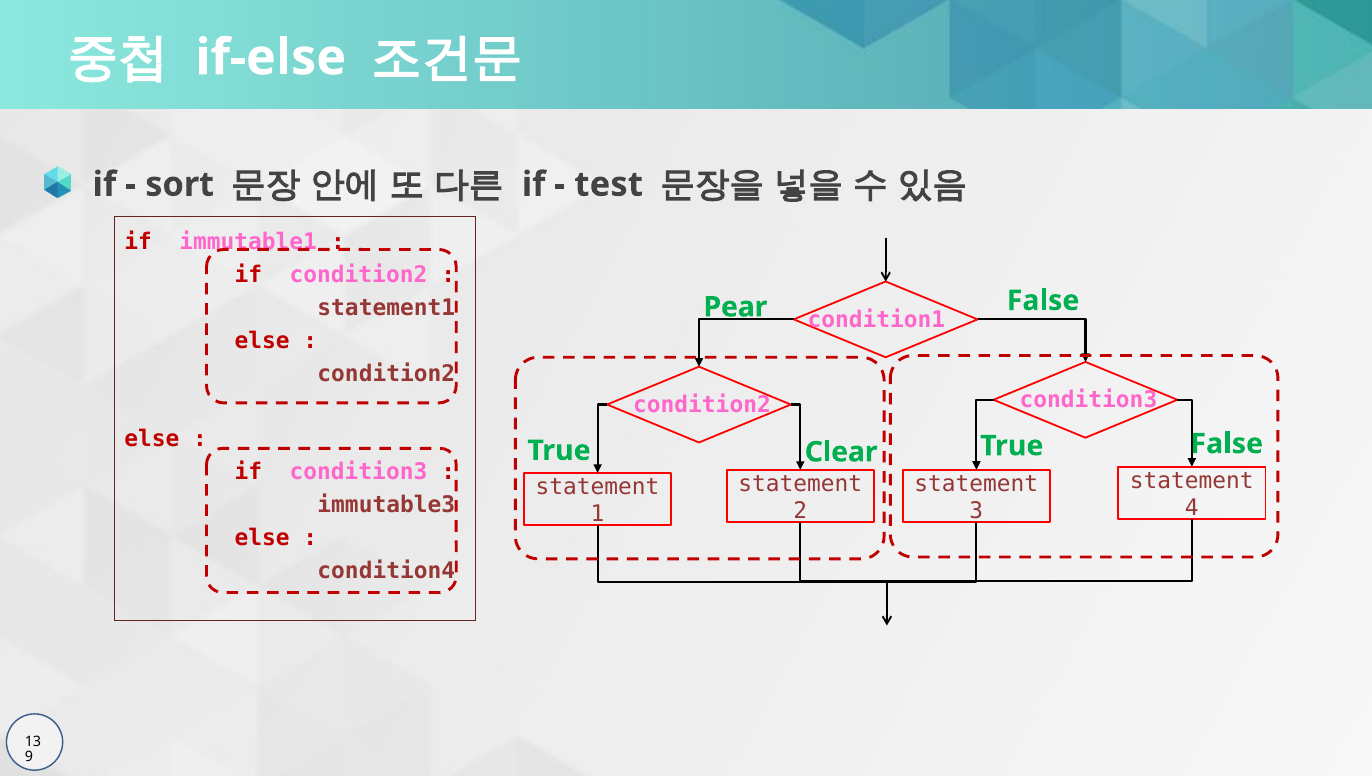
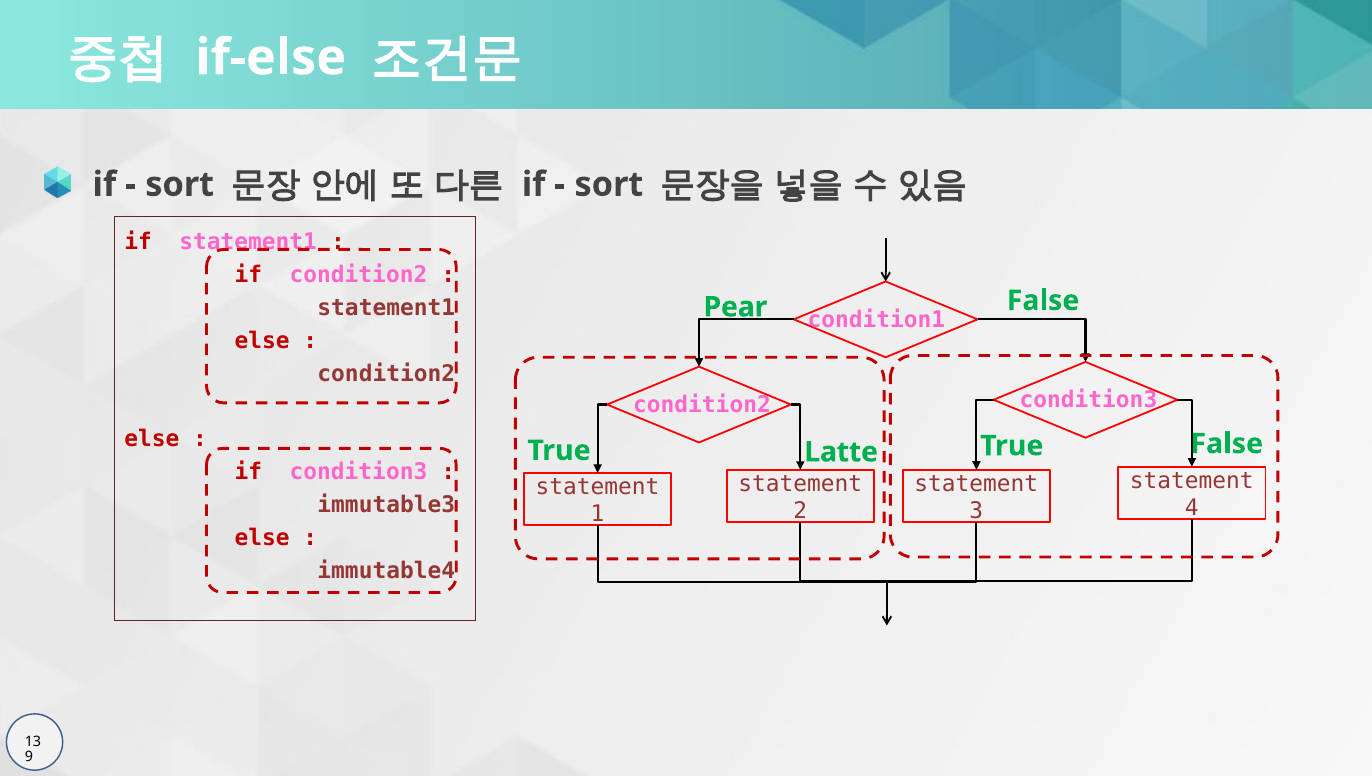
test: test -> sort (609, 184)
if immutable1: immutable1 -> statement1 (248, 242)
Clear: Clear -> Latte (841, 452)
condition4: condition4 -> immutable4 (386, 571)
